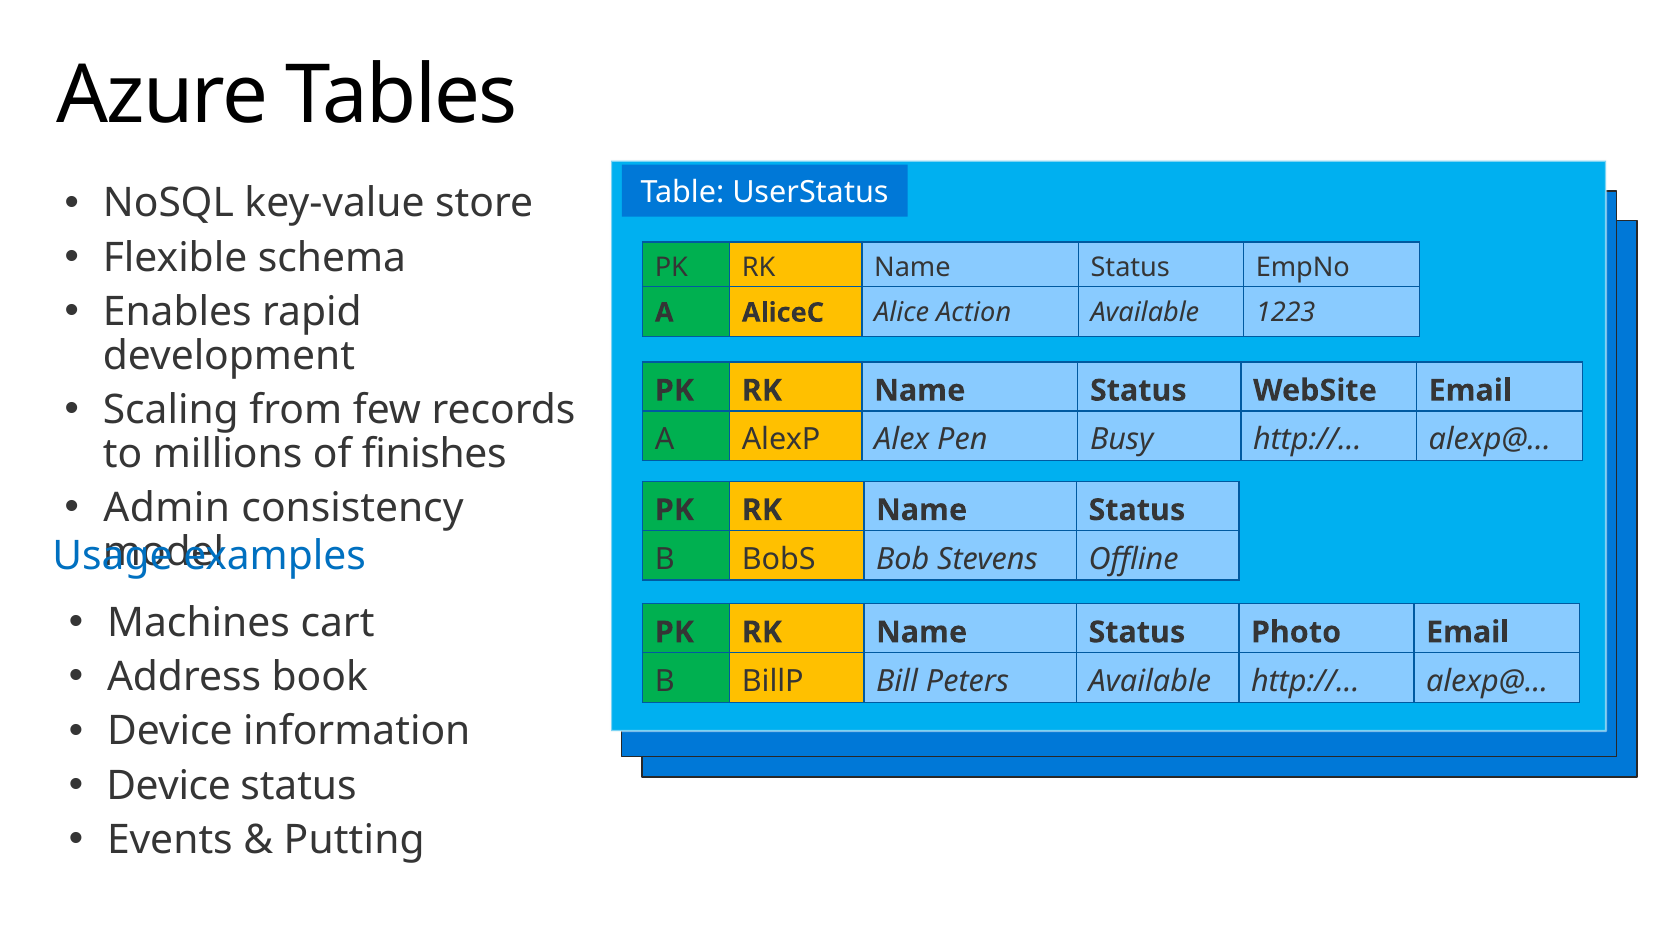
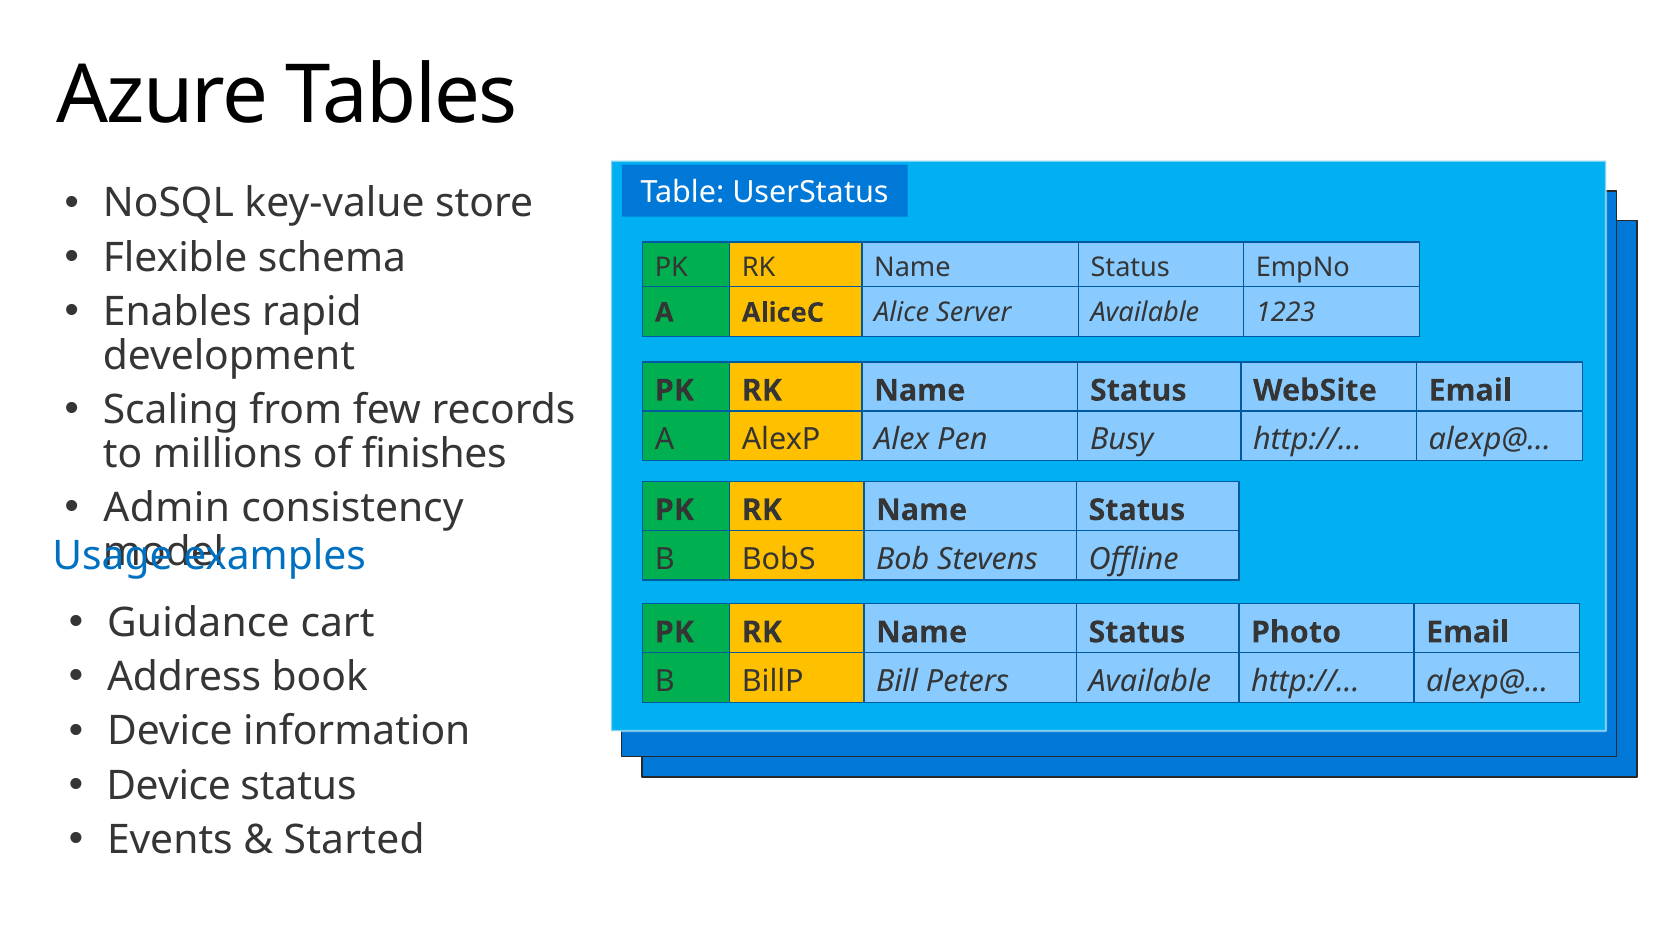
Action: Action -> Server (974, 313)
Machines: Machines -> Guidance (198, 623)
Putting: Putting -> Started (354, 840)
